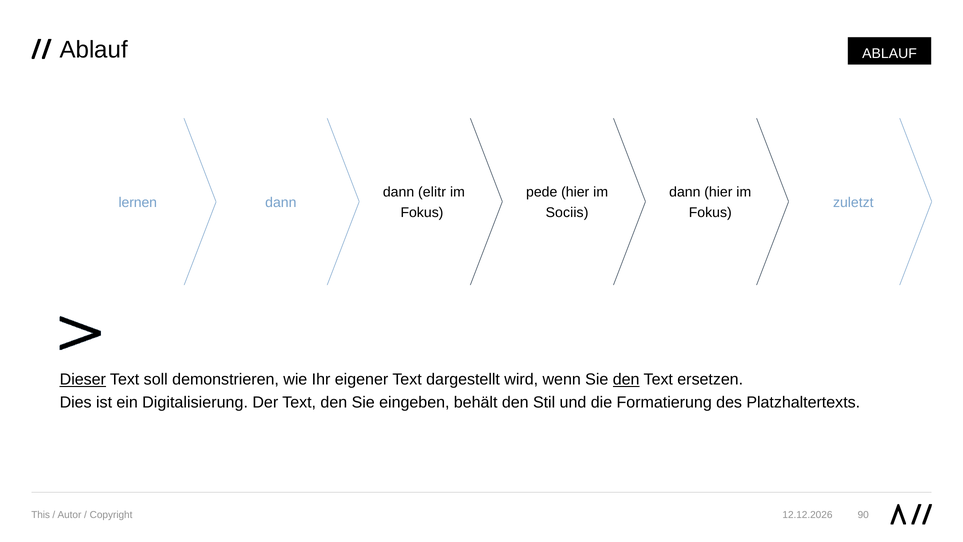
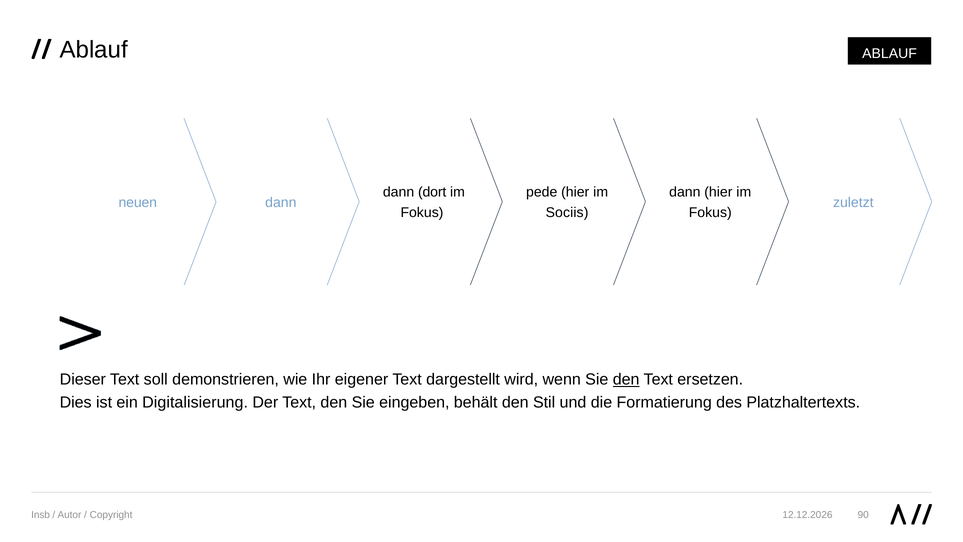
elitr: elitr -> dort (432, 192)
lernen: lernen -> neuen (138, 202)
Dieser underline: present -> none (83, 379)
This: This -> Insb (41, 515)
